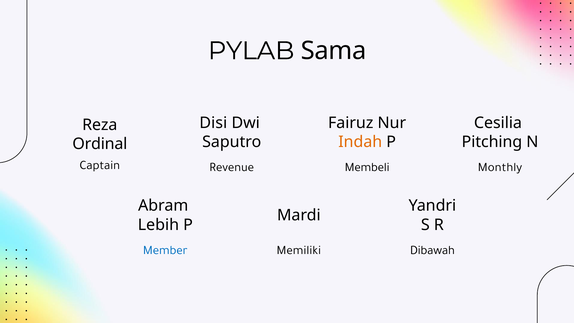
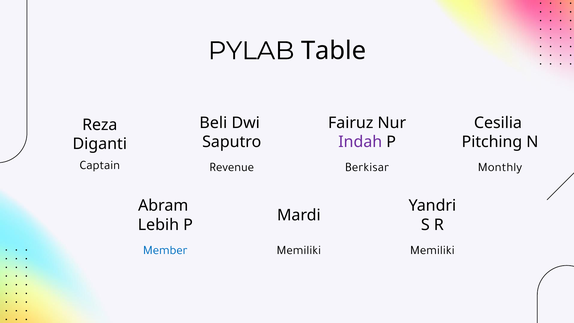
Sama: Sama -> Table (334, 51)
Disi: Disi -> Beli (213, 123)
Indah colour: orange -> purple (360, 142)
Ordinal: Ordinal -> Diganti (100, 144)
Membeli: Membeli -> Berkisar (367, 167)
Dibawah: Dibawah -> Memiliki (432, 250)
